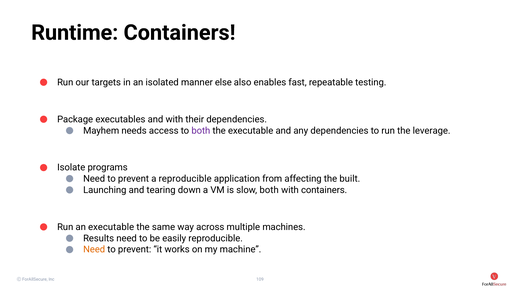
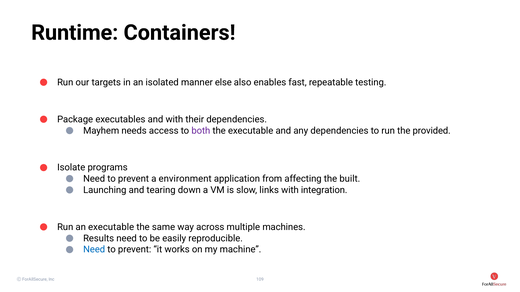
leverage: leverage -> provided (432, 131)
a reproducible: reproducible -> environment (185, 179)
slow both: both -> links (269, 190)
with containers: containers -> integration (324, 190)
Need colour: orange -> blue (94, 250)
